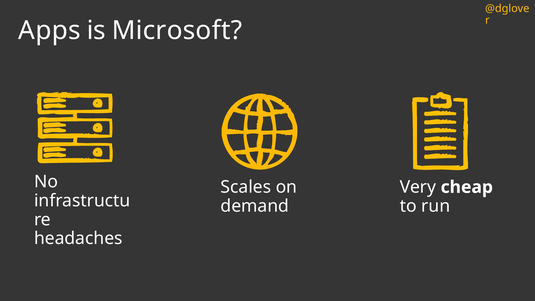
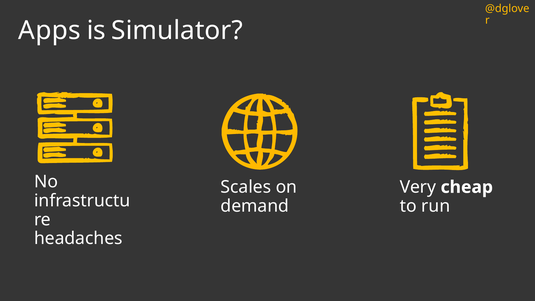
Microsoft: Microsoft -> Simulator (177, 31)
